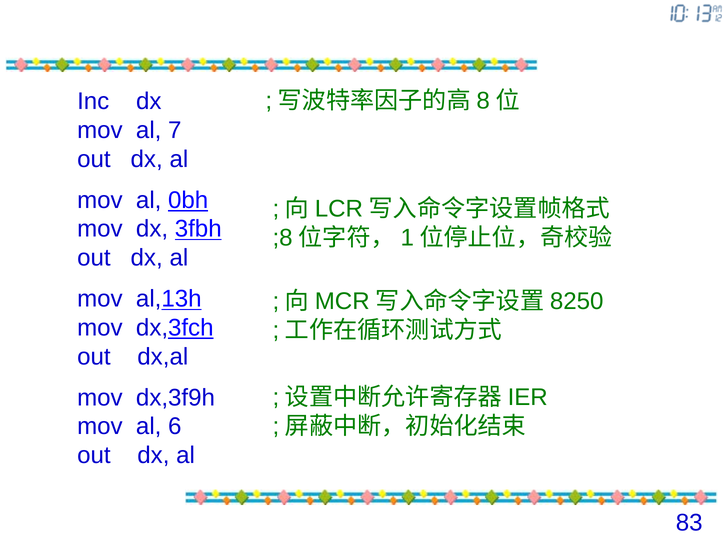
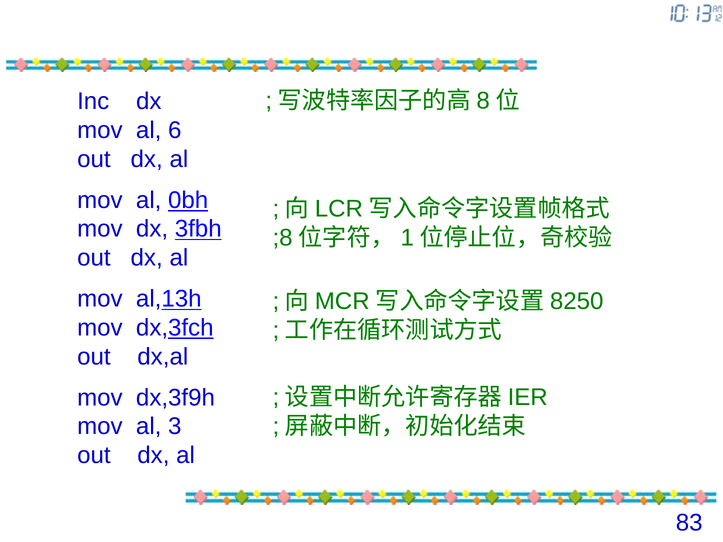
7: 7 -> 6 (175, 130)
6: 6 -> 3 (175, 427)
